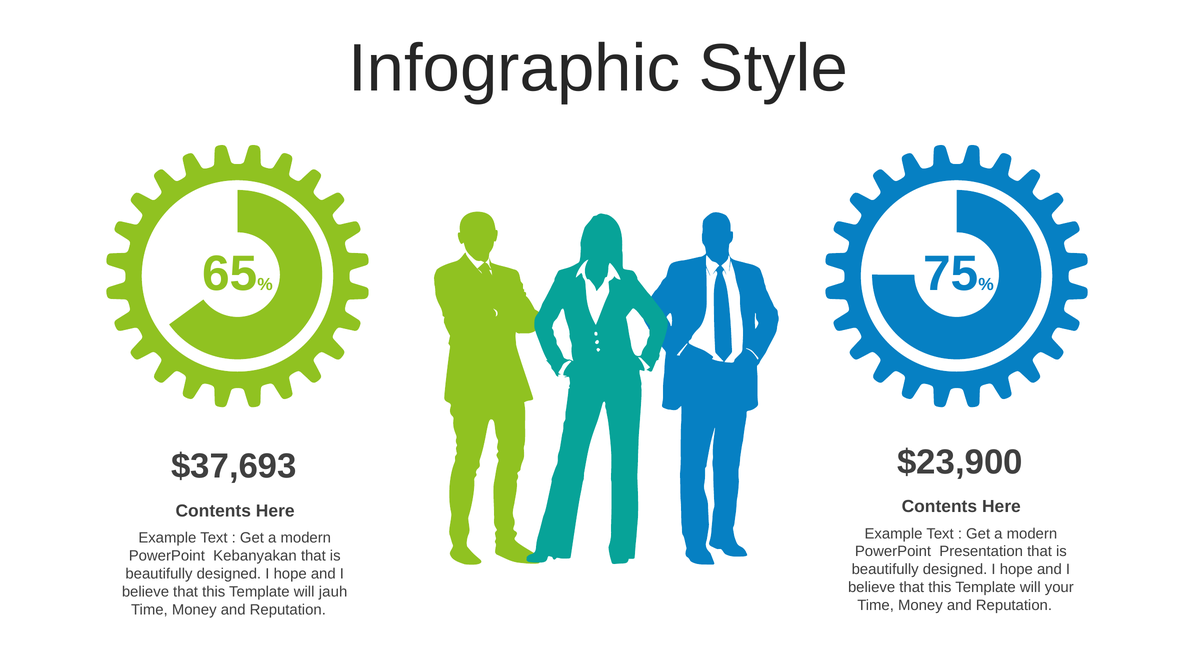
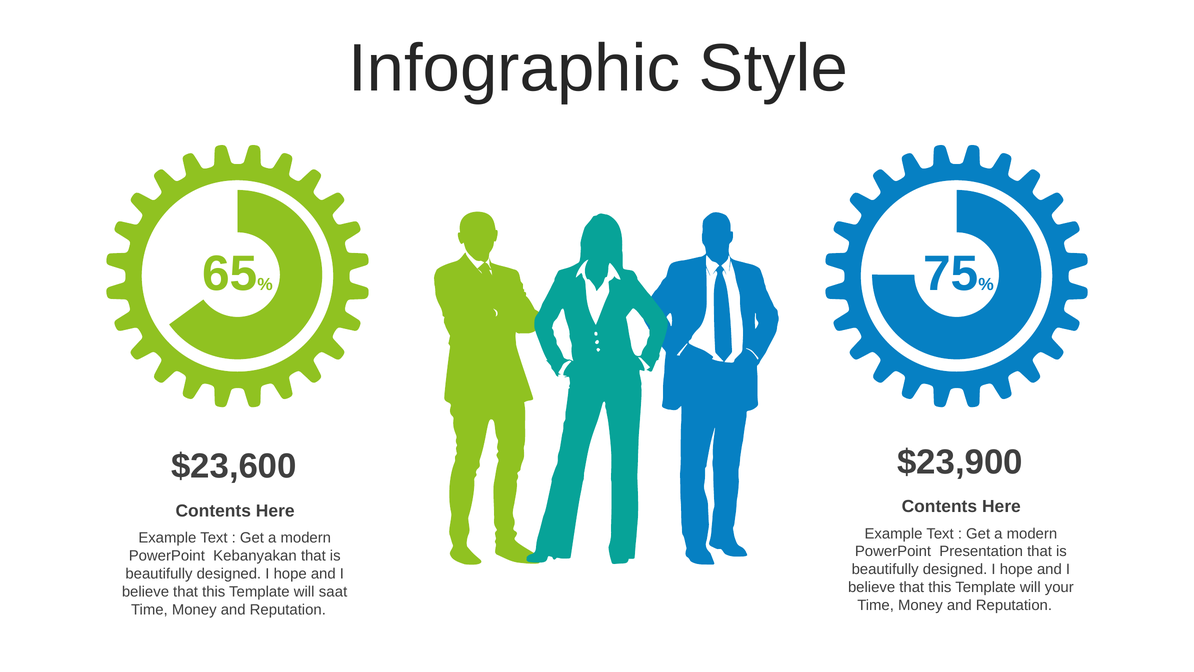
$37,693: $37,693 -> $23,600 (234, 466)
jauh: jauh -> saat (333, 591)
